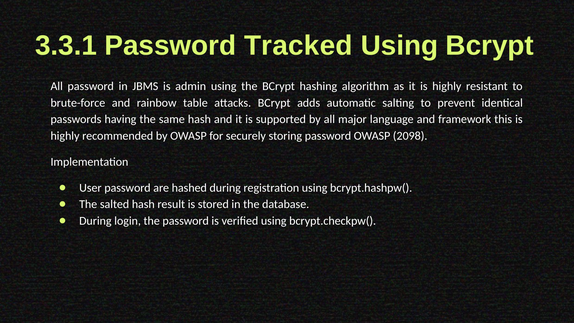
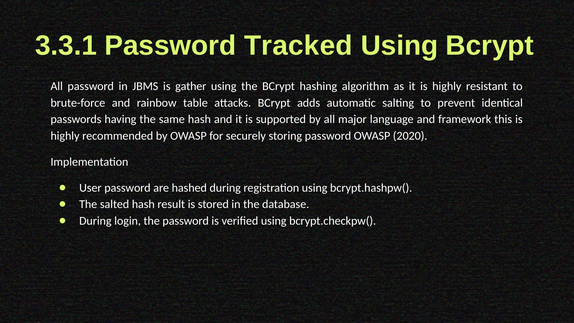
admin: admin -> gather (191, 86)
2098: 2098 -> 2020 (410, 136)
